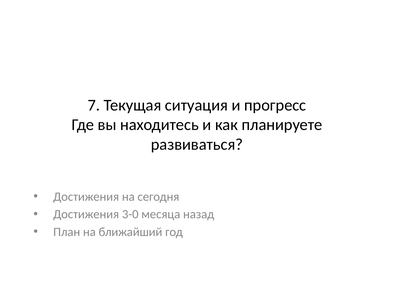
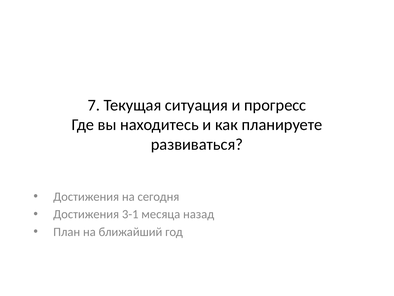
3-0: 3-0 -> 3-1 (130, 214)
